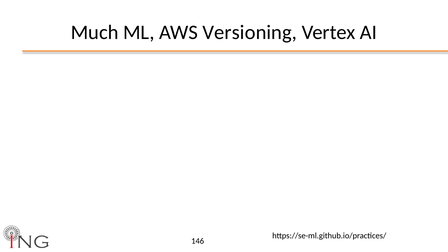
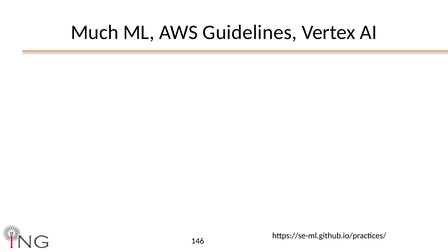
Versioning: Versioning -> Guidelines (250, 33)
